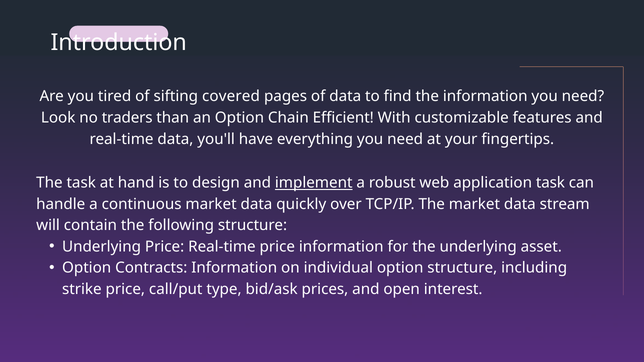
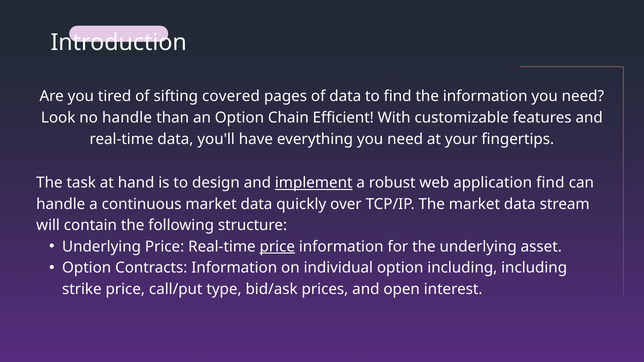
no traders: traders -> handle (127, 118)
application task: task -> find (550, 183)
price underline: none -> present (277, 247)
option structure: structure -> including (462, 268)
